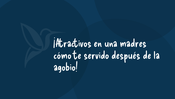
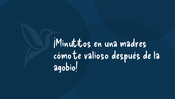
¡Atractivos: ¡Atractivos -> ¡Minutitos (72, 43)
servido: servido -> valioso (96, 55)
